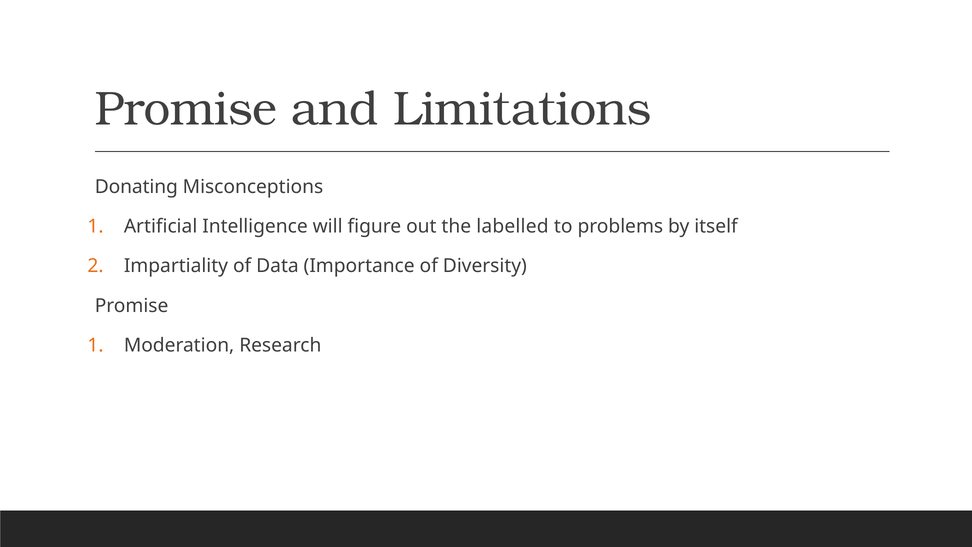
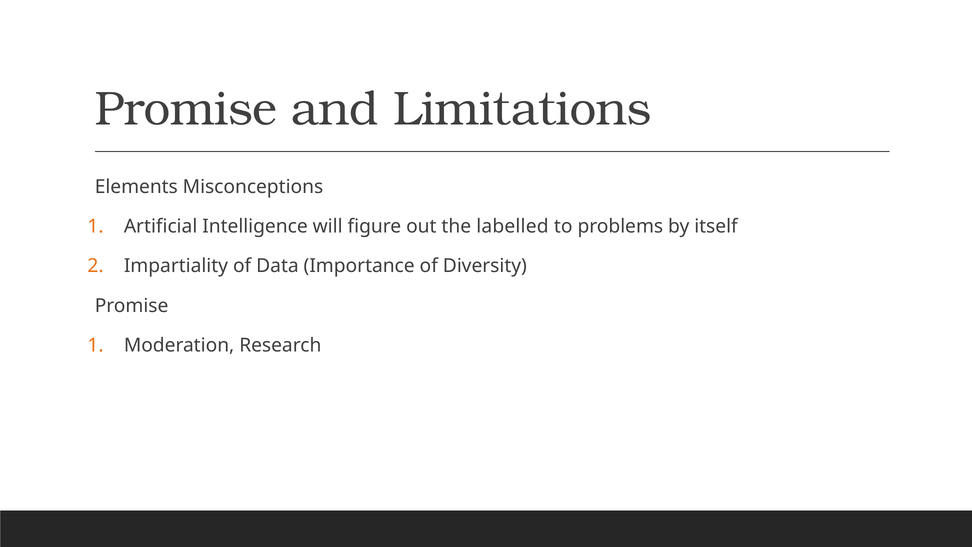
Donating: Donating -> Elements (136, 187)
